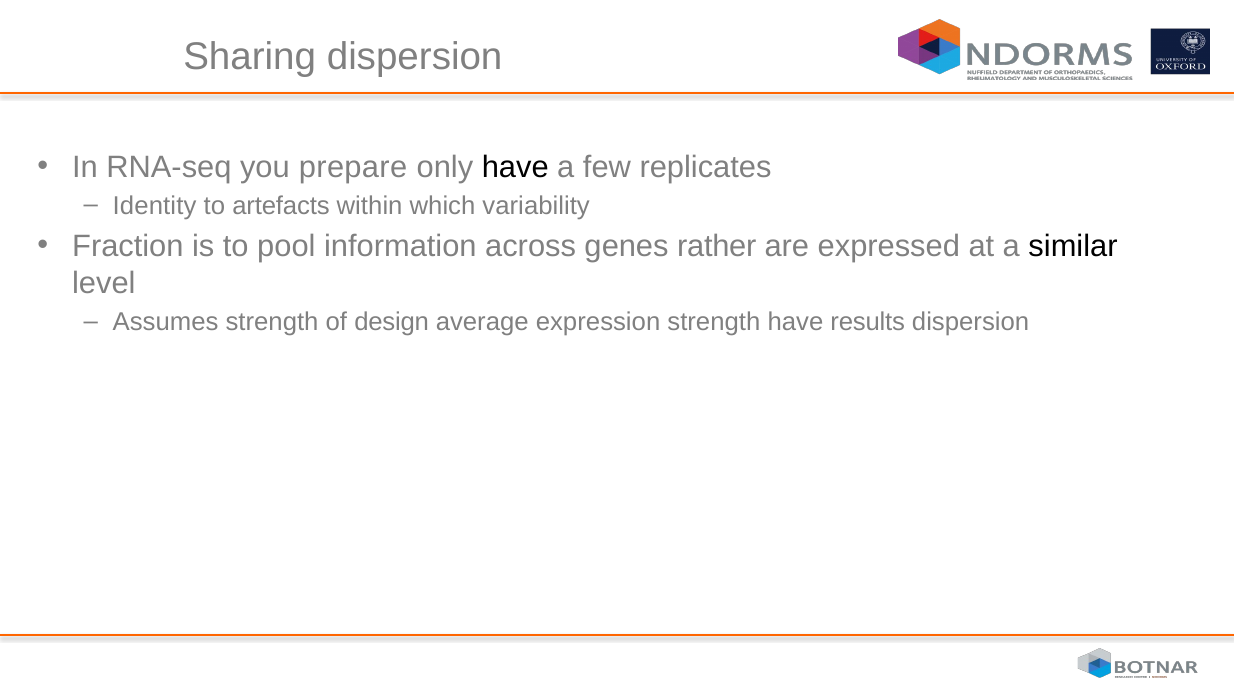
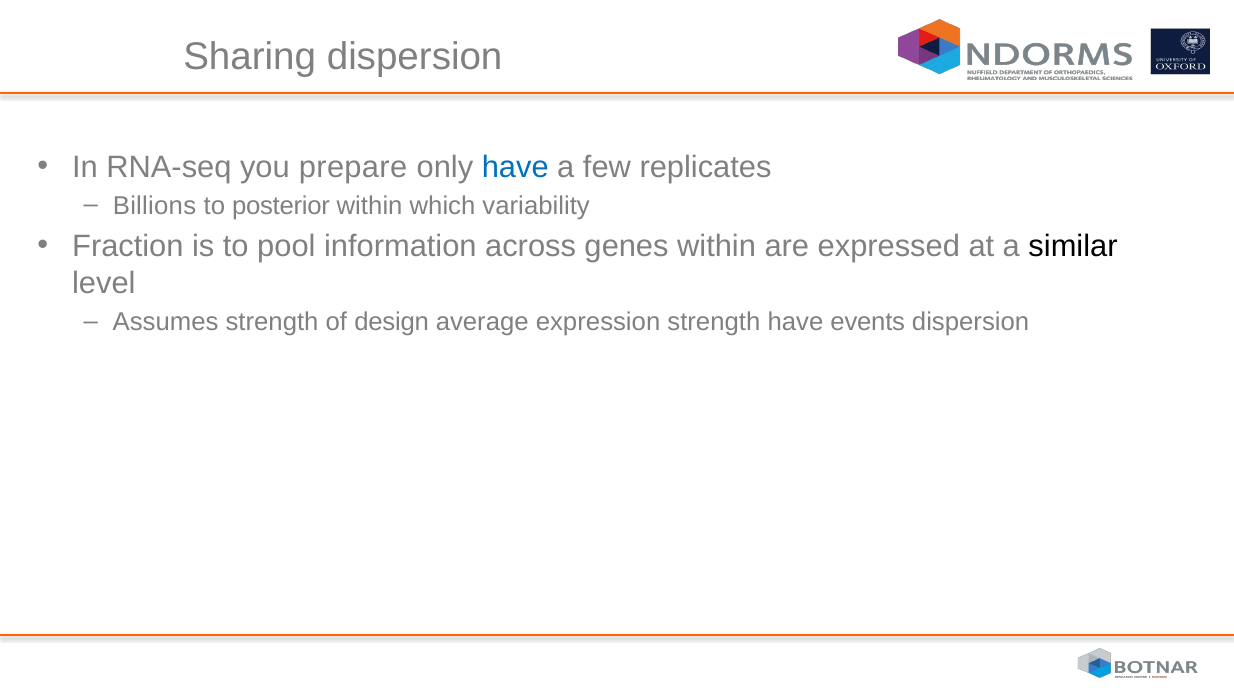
have colour: black -> blue (515, 167)
Identity: Identity -> Billions (154, 206)
artefacts: artefacts -> posterior (281, 206)
genes rather: rather -> within (717, 246)
results: results -> events (868, 322)
